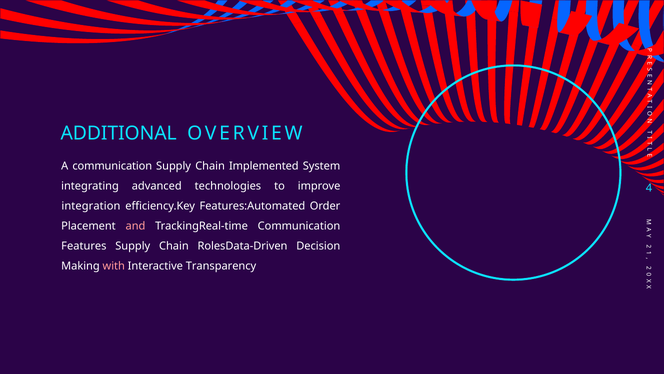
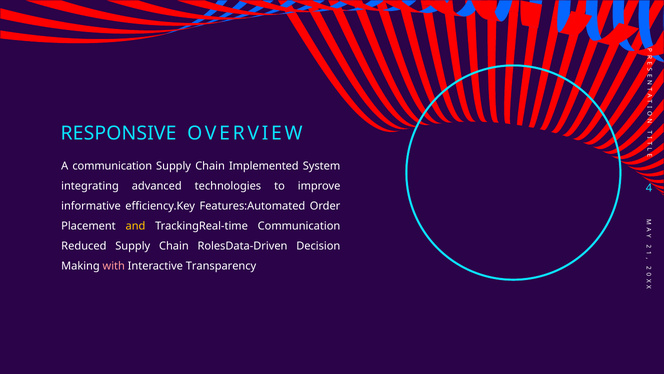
ADDITIONAL: ADDITIONAL -> RESPONSIVE (119, 133)
integration: integration -> informative (91, 206)
and colour: pink -> yellow (135, 226)
Features: Features -> Reduced (84, 246)
